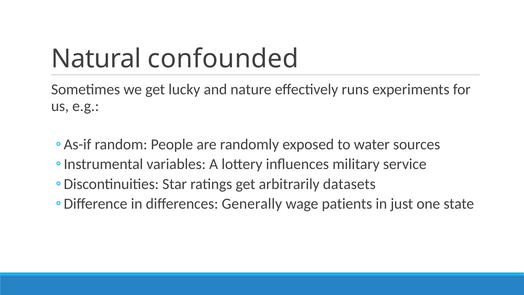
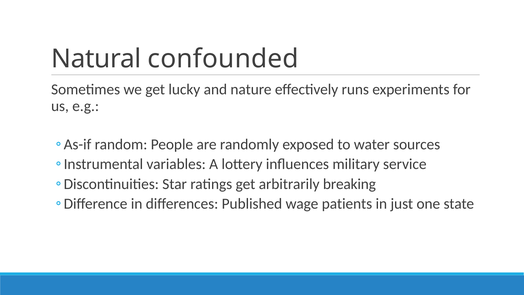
datasets: datasets -> breaking (349, 184)
Generally: Generally -> Published (252, 204)
